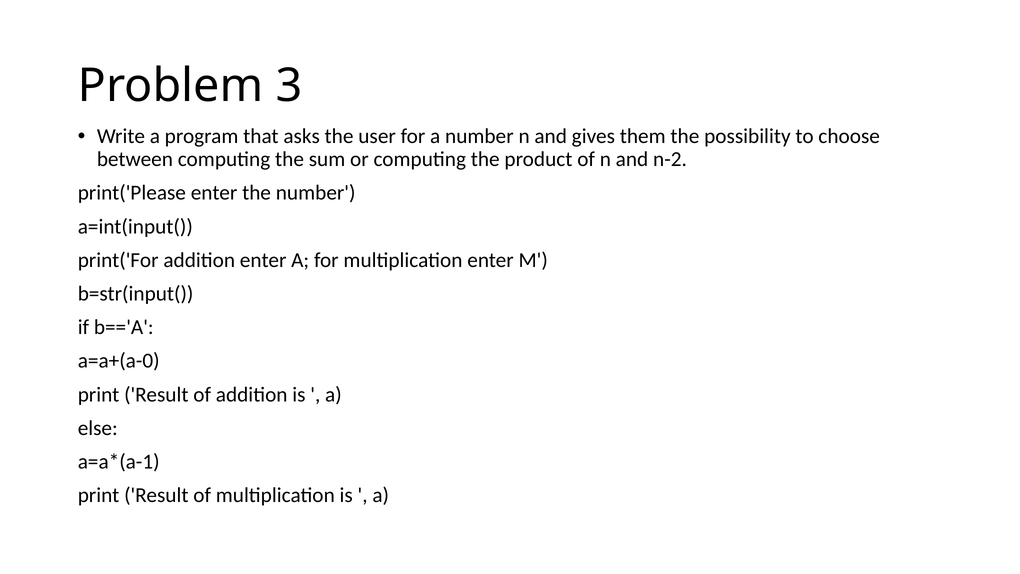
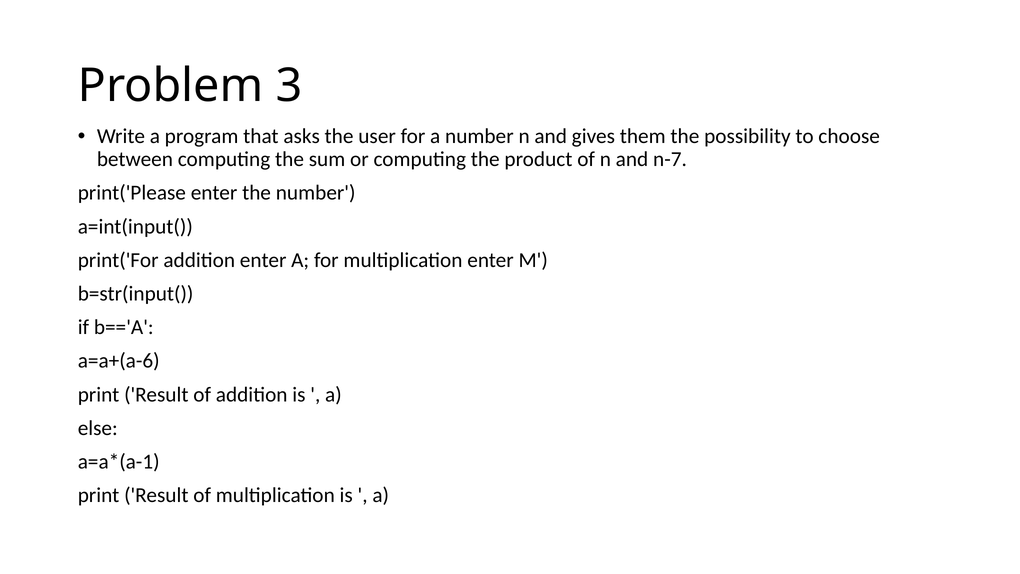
n-2: n-2 -> n-7 (670, 159)
a=a+(a-0: a=a+(a-0 -> a=a+(a-6 (119, 361)
